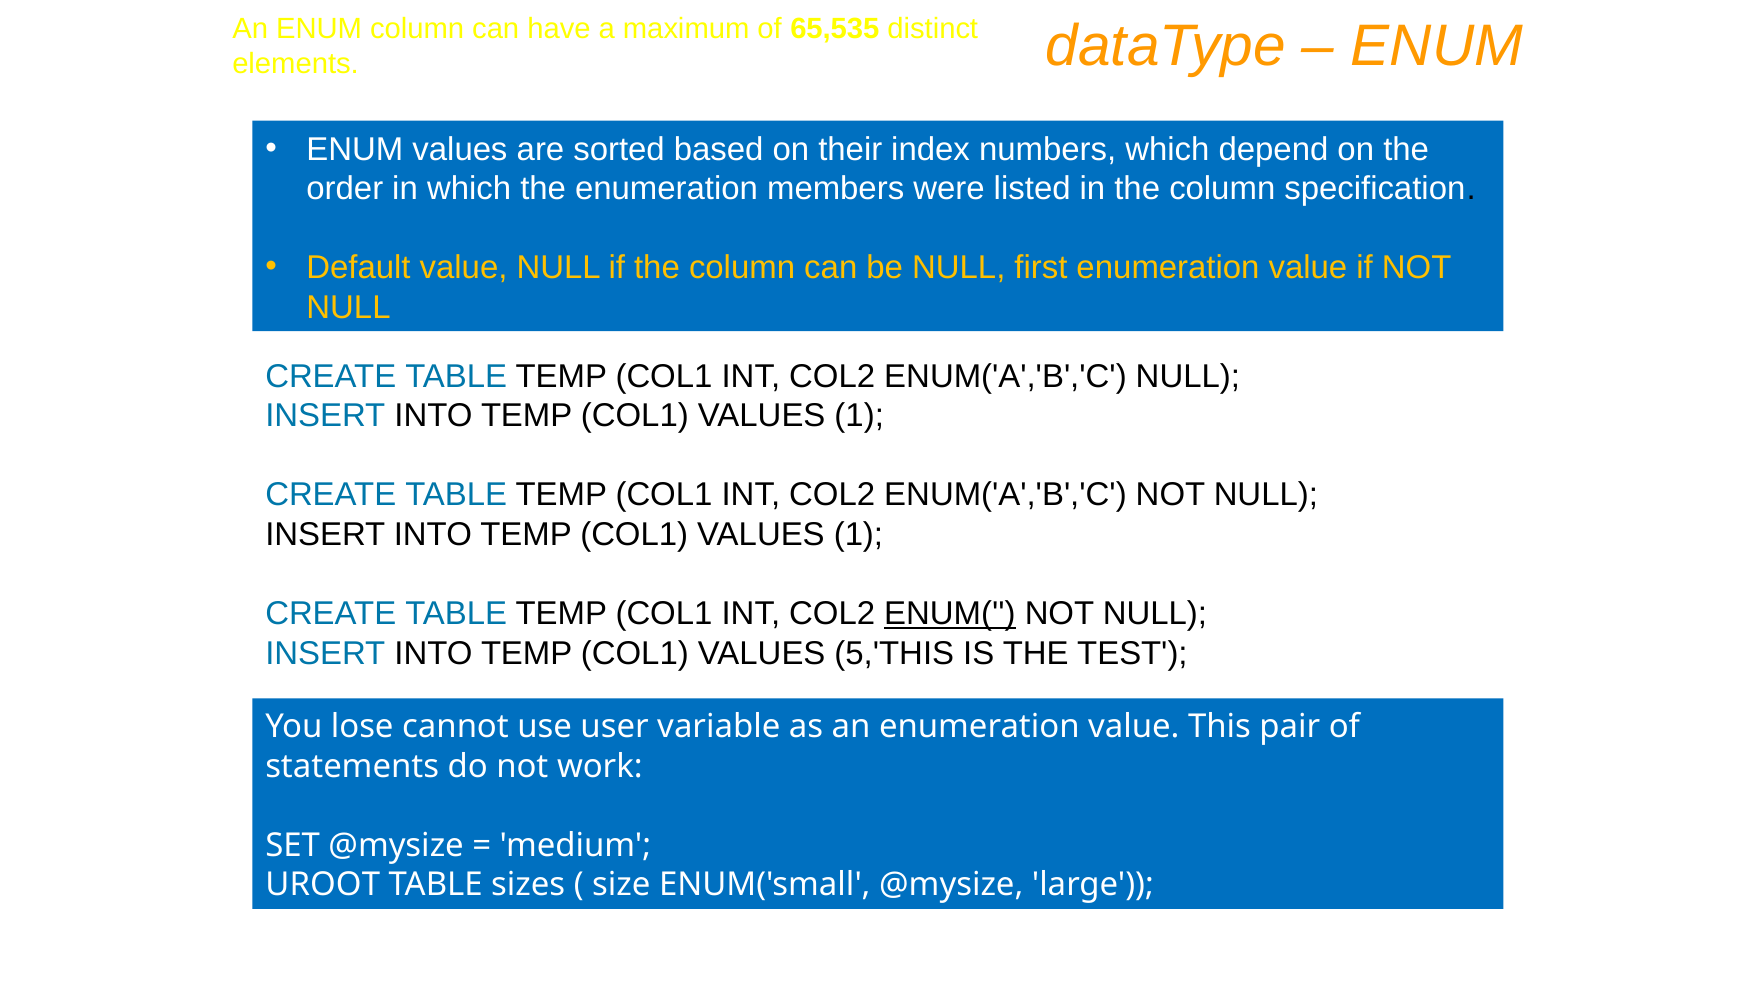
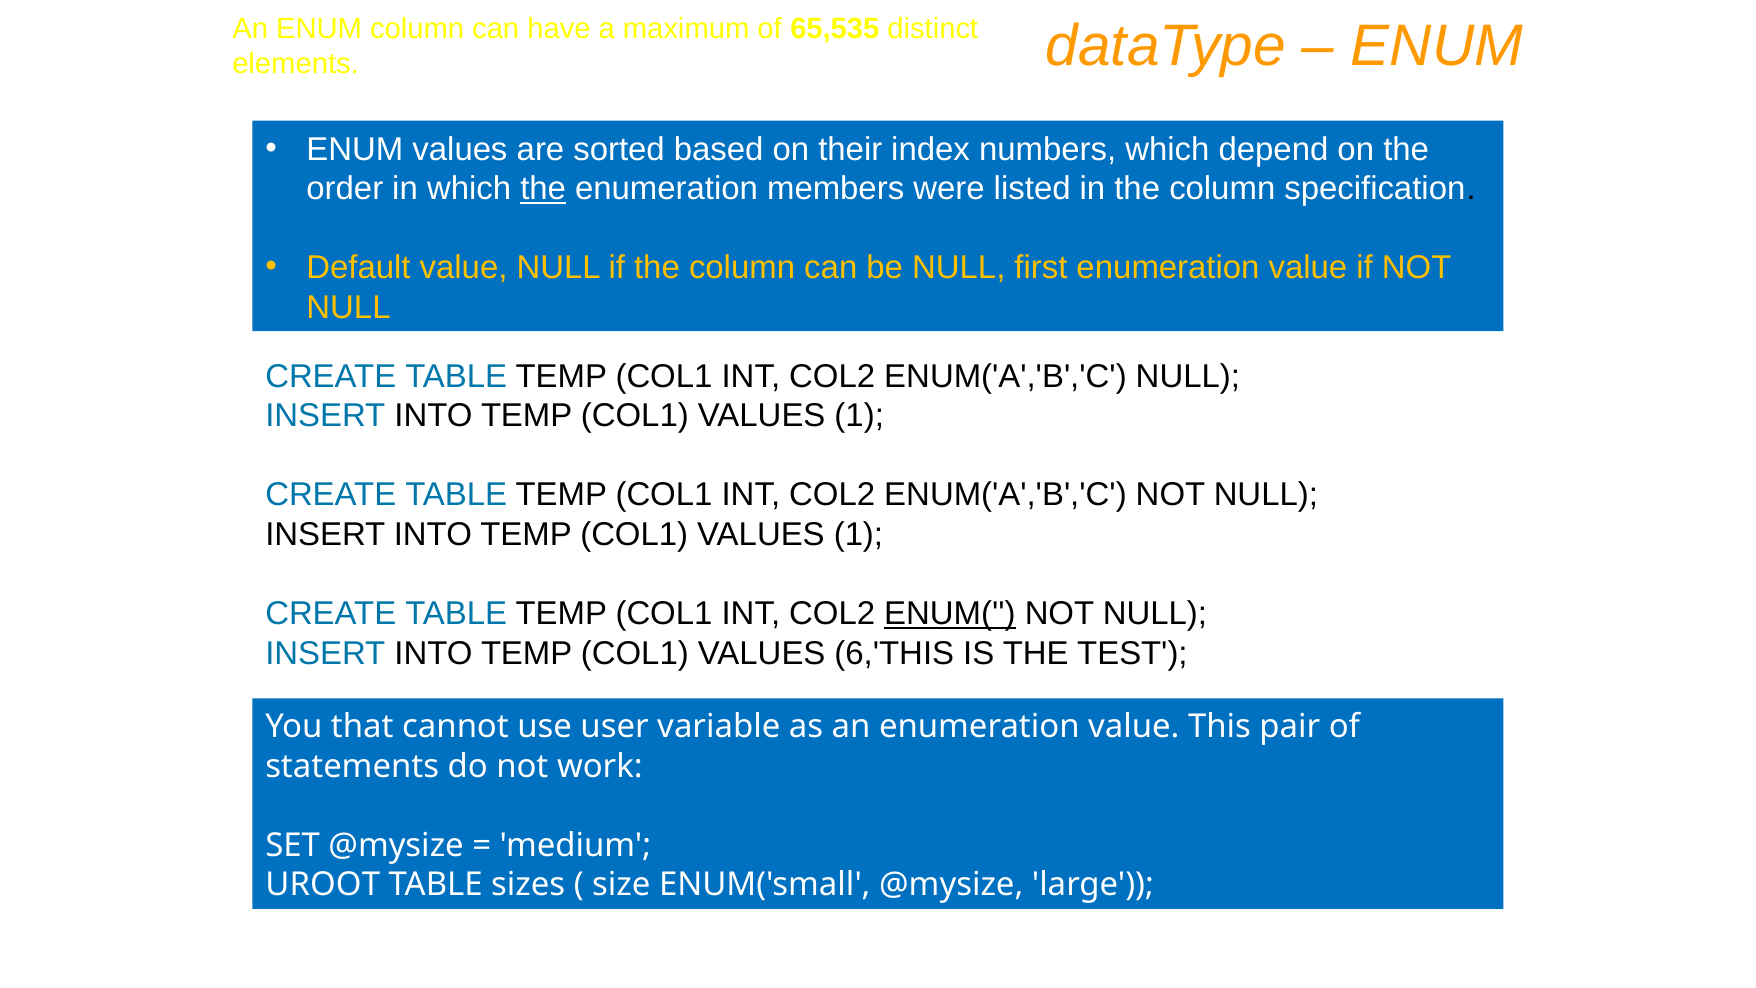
the underline: none -> present (543, 189)
5,'THIS: 5,'THIS -> 6,'THIS (894, 653)
lose: lose -> that (362, 727)
